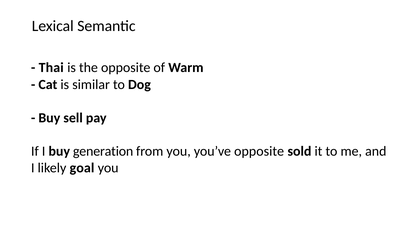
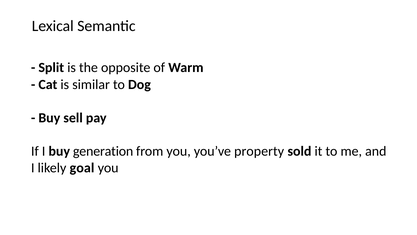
Thai: Thai -> Split (51, 68)
you’ve opposite: opposite -> property (259, 151)
